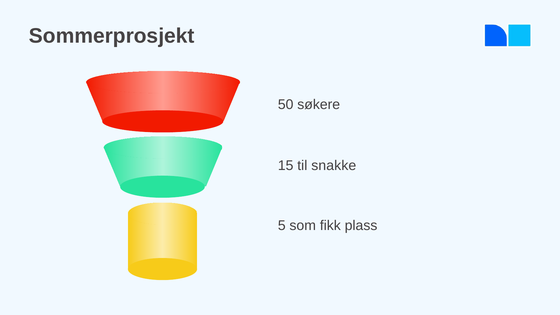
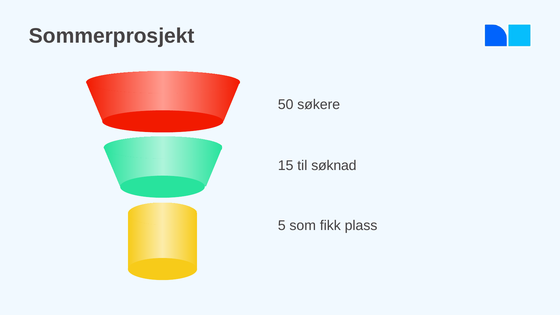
snakke: snakke -> søknad (334, 166)
